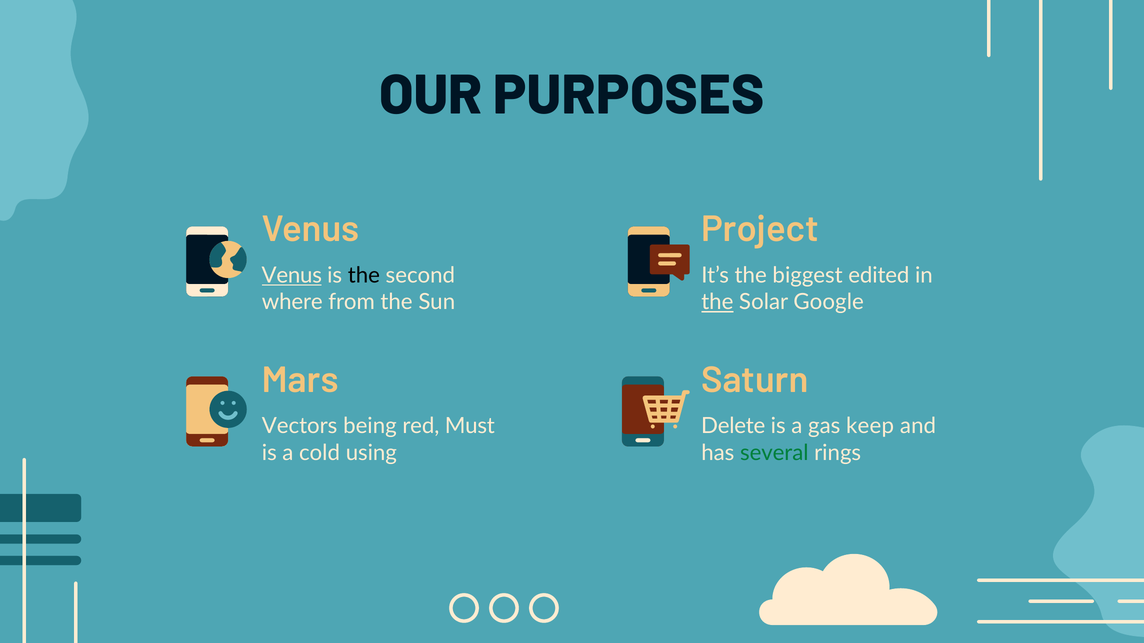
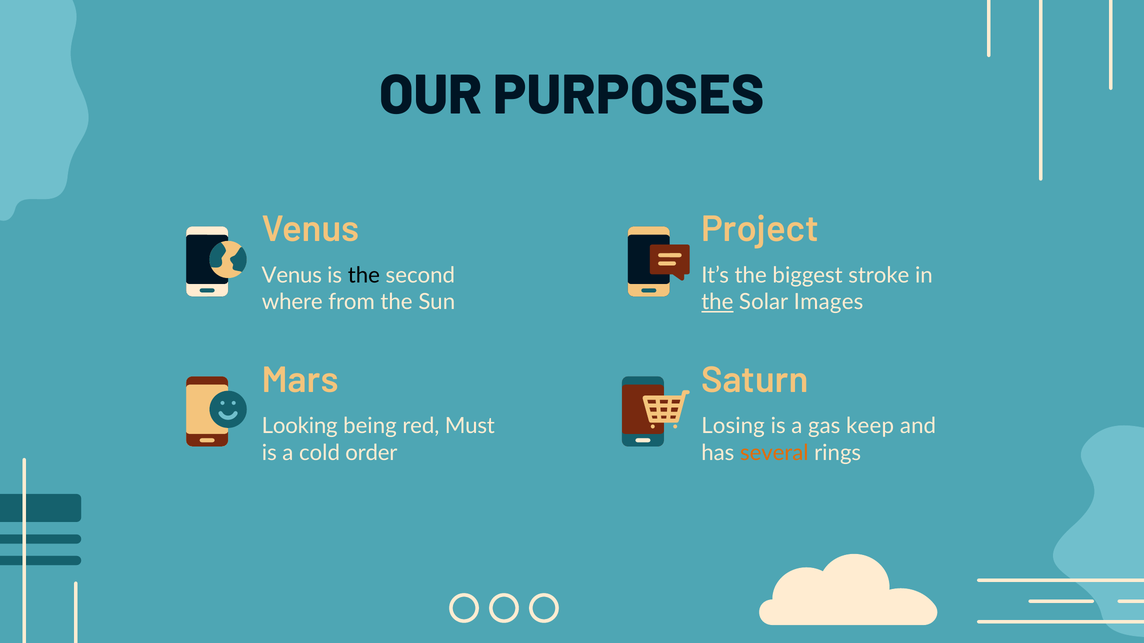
Venus underline: present -> none (292, 276)
edited: edited -> stroke (879, 276)
Google: Google -> Images (829, 302)
Vectors: Vectors -> Looking (300, 426)
Delete: Delete -> Losing (733, 426)
using: using -> order (371, 453)
several colour: green -> orange (774, 453)
